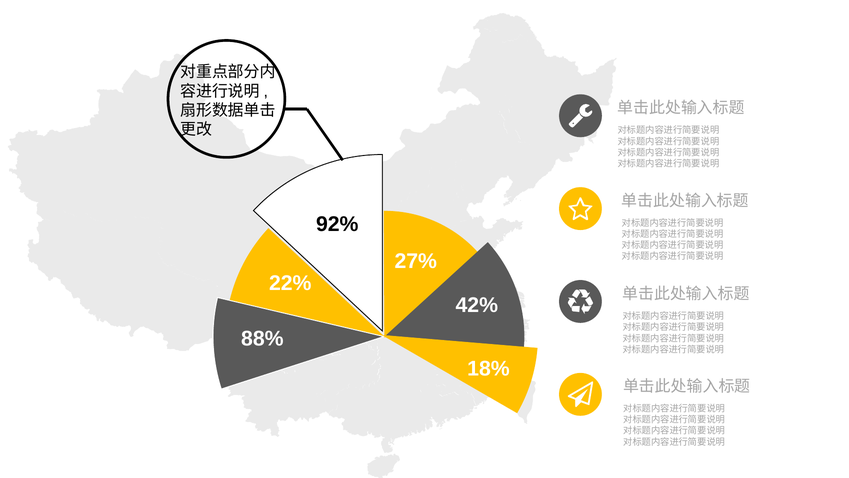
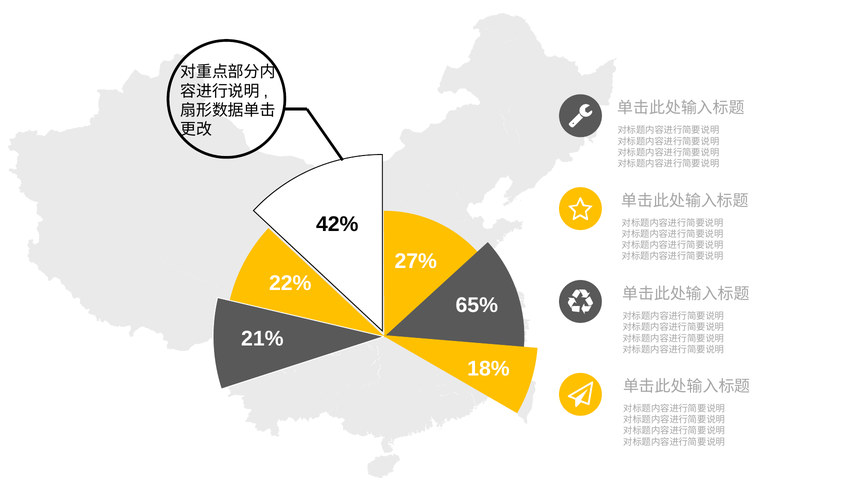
92%: 92% -> 42% (337, 224)
42%: 42% -> 65% (477, 305)
88%: 88% -> 21% (262, 339)
